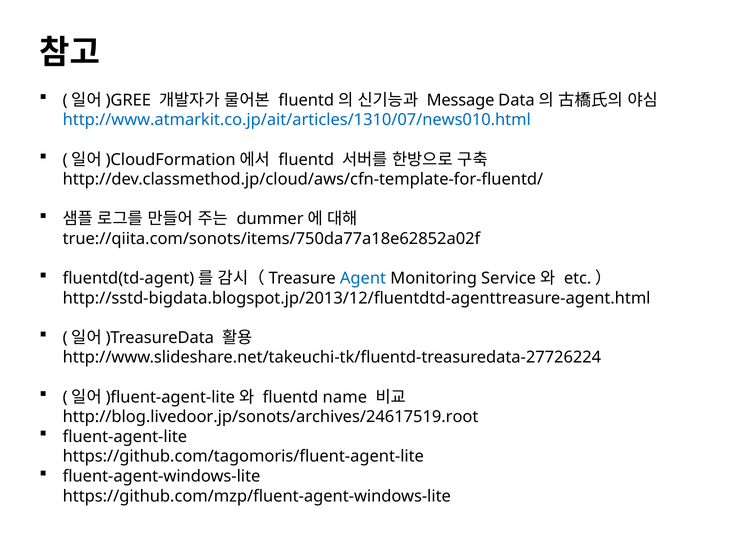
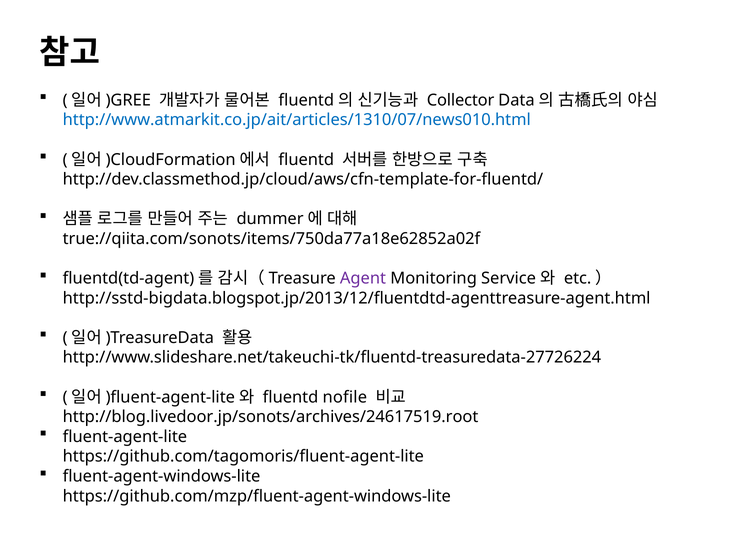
Message: Message -> Collector (461, 100)
Agent colour: blue -> purple (363, 278)
name: name -> nofile (345, 397)
